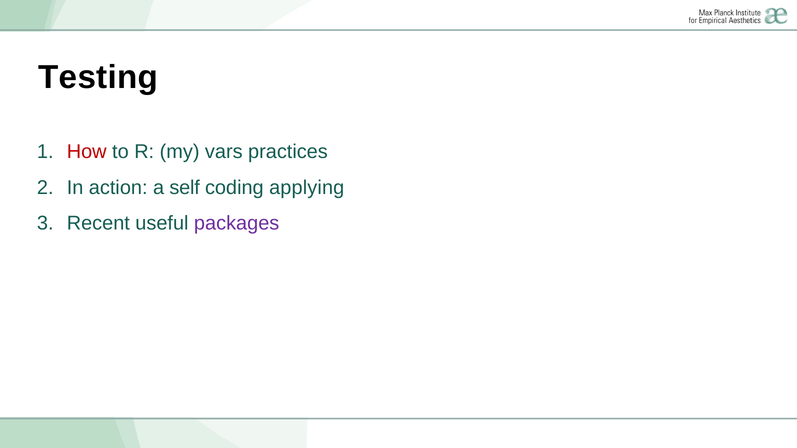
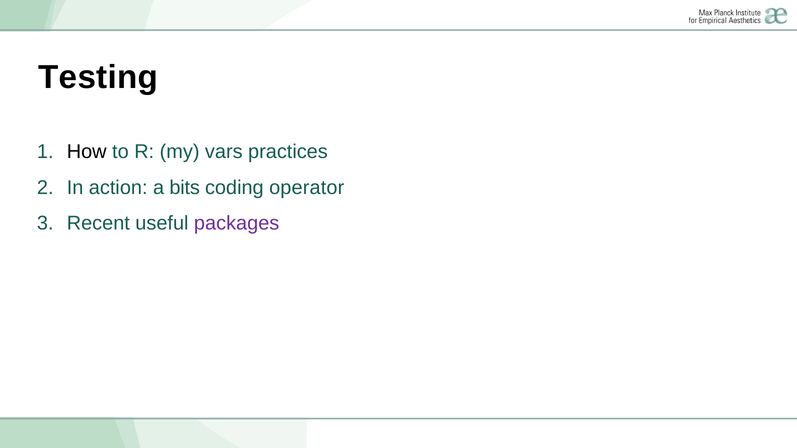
How colour: red -> black (87, 152)
self: self -> bits (185, 188)
applying: applying -> operator (307, 188)
